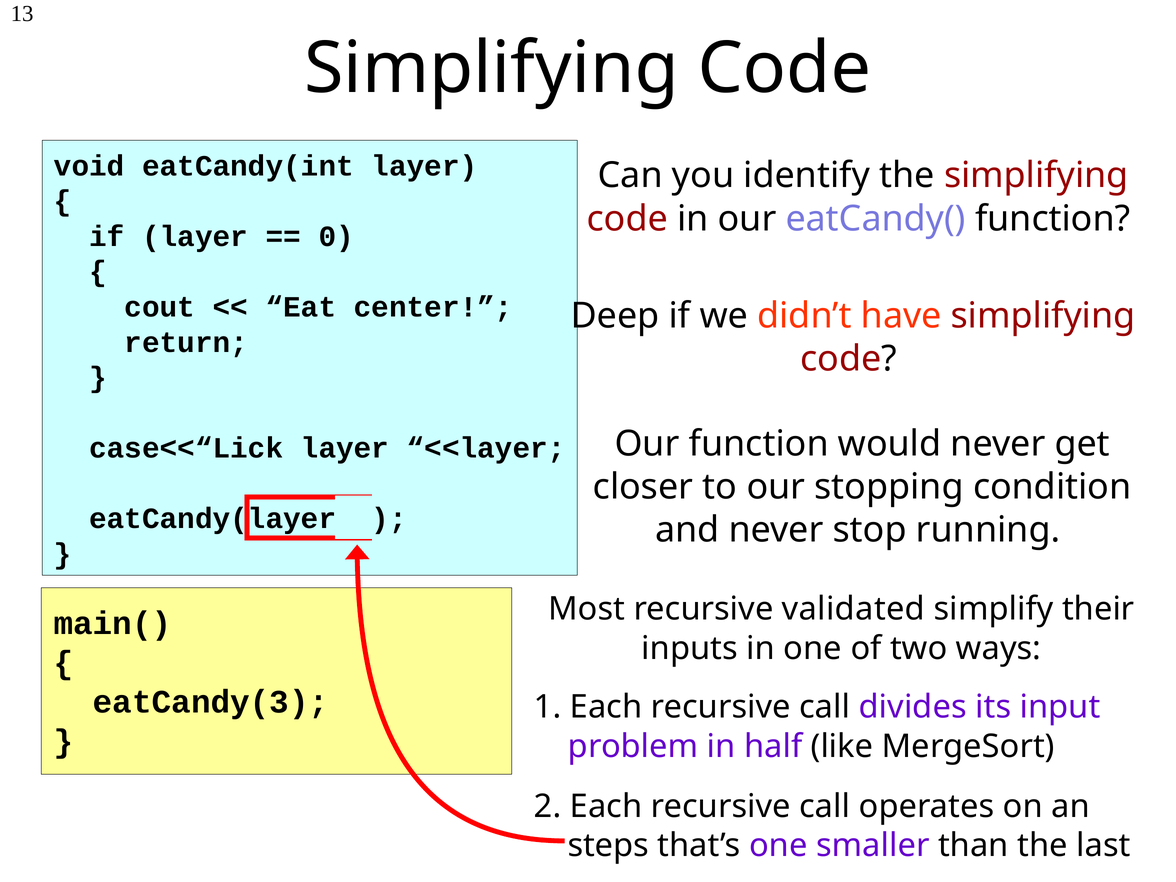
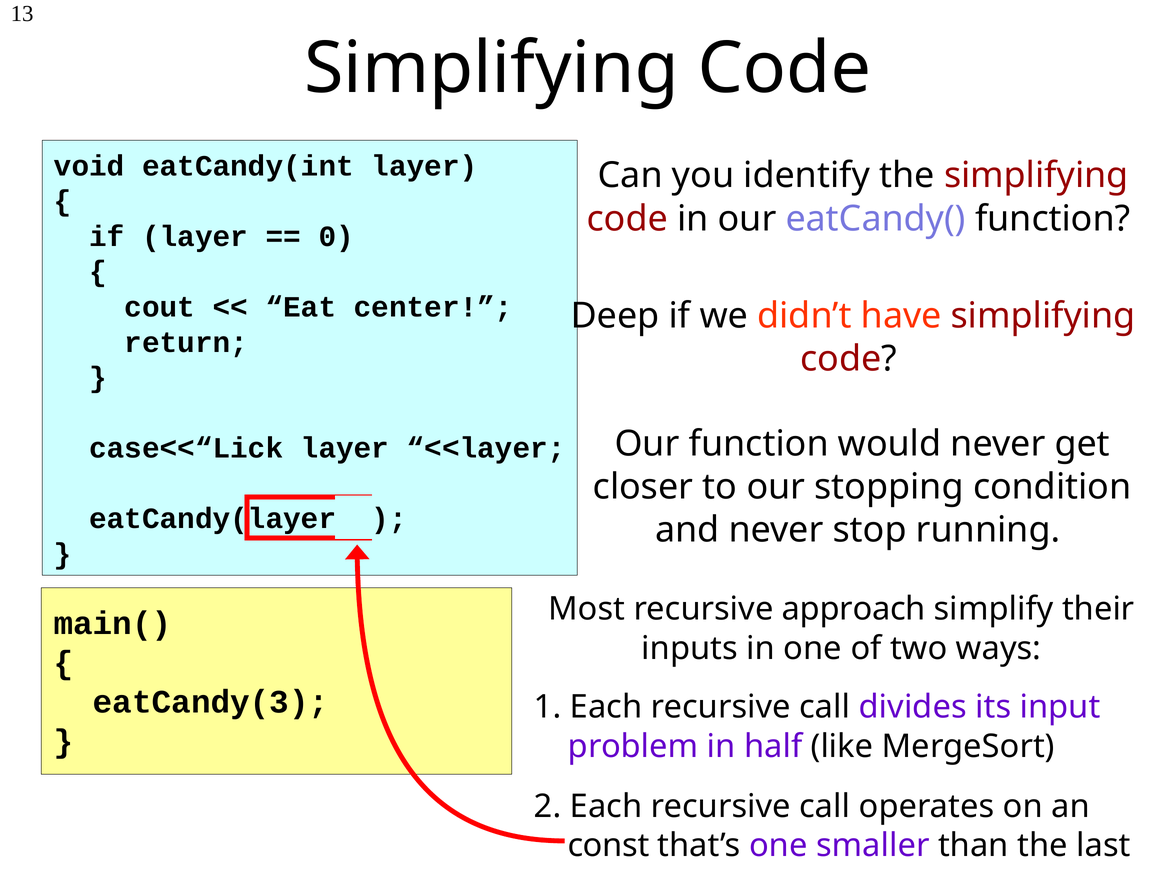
validated: validated -> approach (854, 609)
steps: steps -> const (608, 846)
